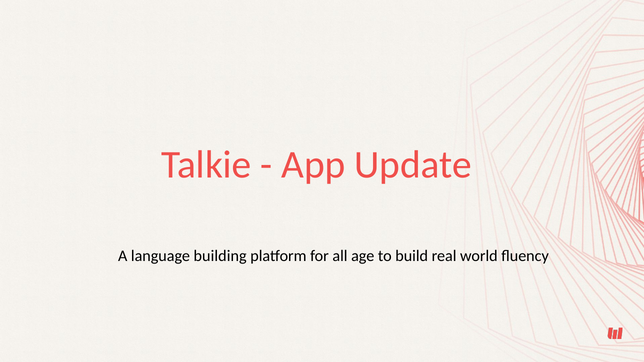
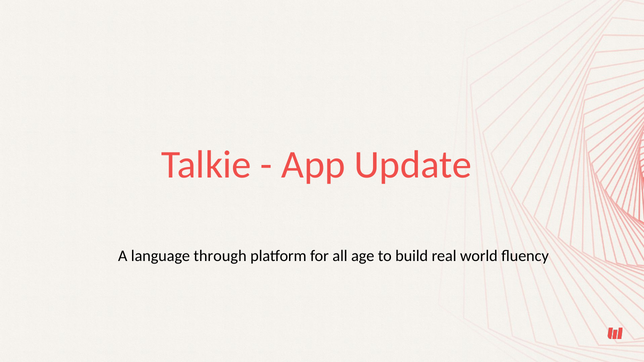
building: building -> through (220, 256)
